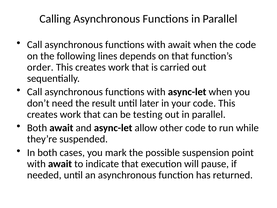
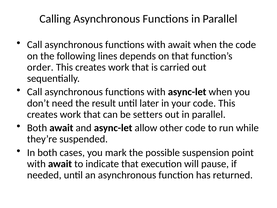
testing: testing -> setters (148, 114)
